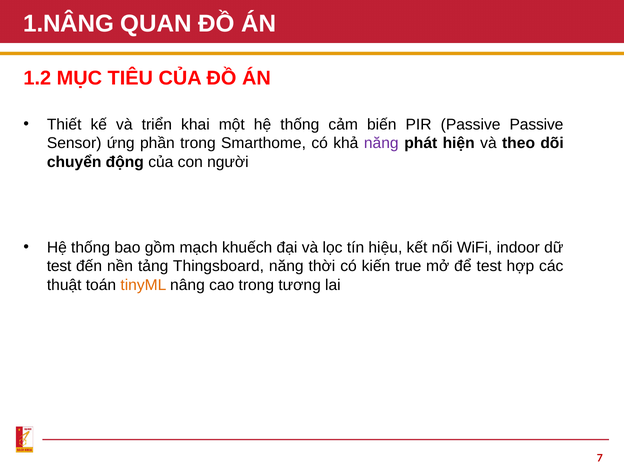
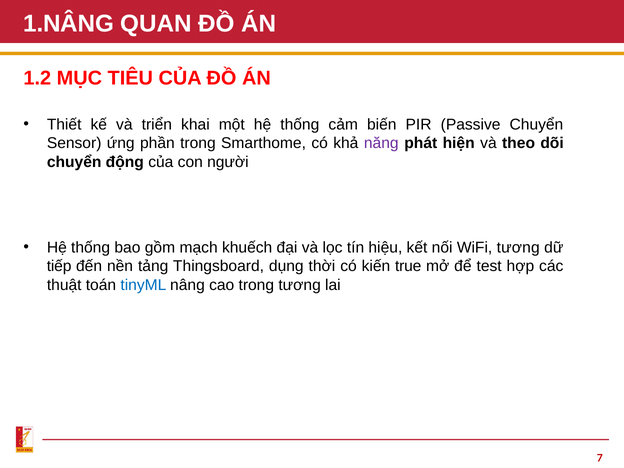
Passive Passive: Passive -> Chuyển (536, 125)
WiFi indoor: indoor -> tương (518, 247)
test: test -> tiếp (59, 266)
Thingsboard năng: năng -> dụng (286, 266)
tinyML colour: orange -> blue (143, 285)
